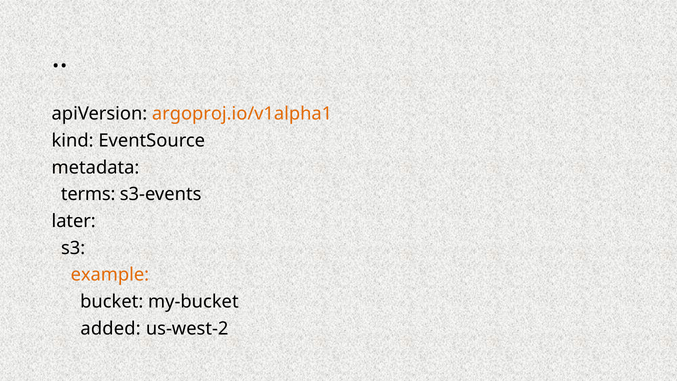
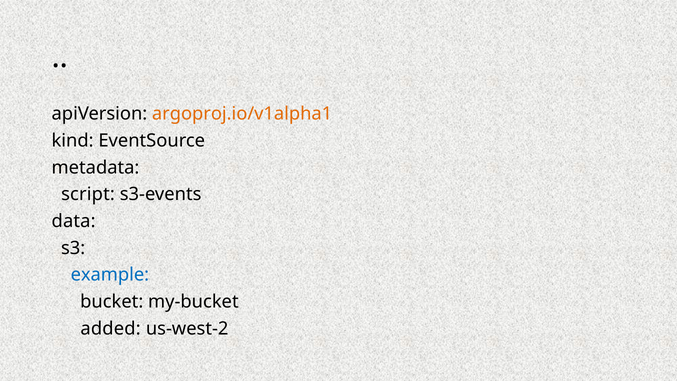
terms: terms -> script (88, 194)
later: later -> data (74, 221)
example colour: orange -> blue (110, 275)
